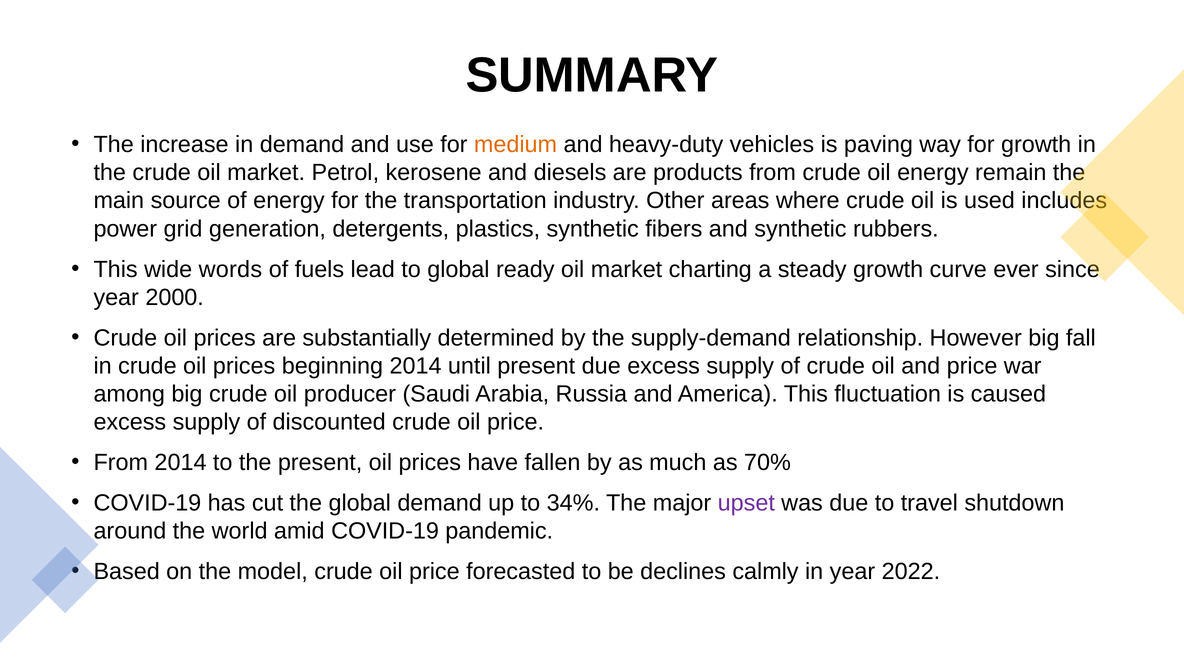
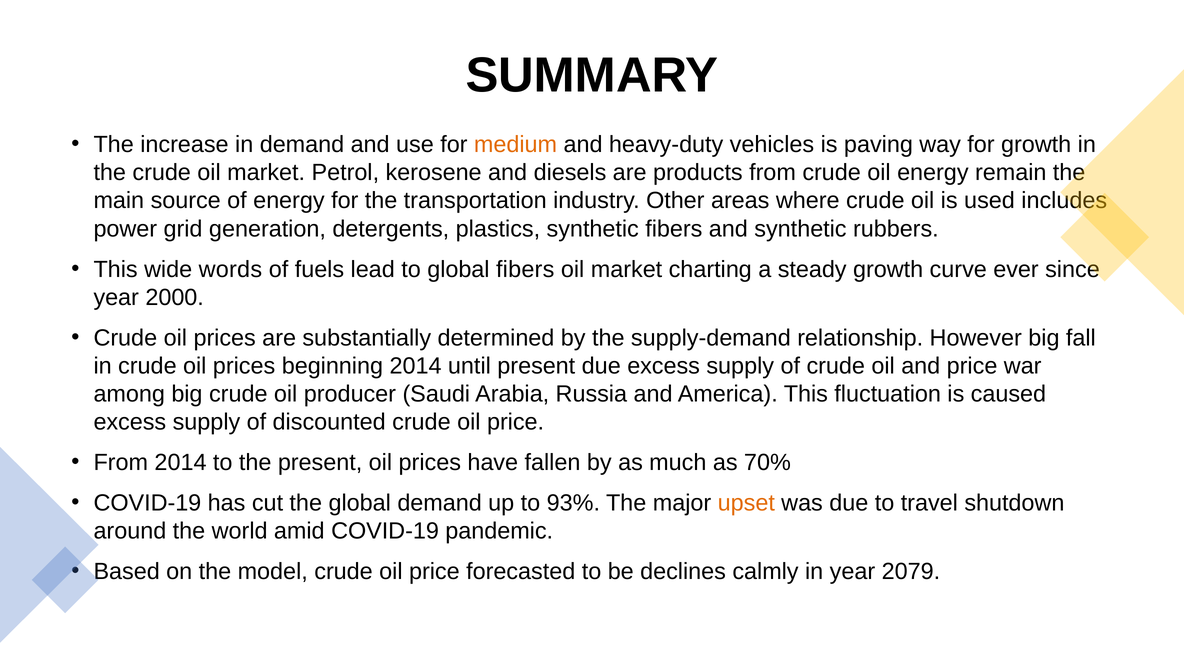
global ready: ready -> fibers (525, 269)
34%: 34% -> 93% (573, 503)
upset colour: purple -> orange (746, 503)
2022: 2022 -> 2079 (911, 572)
